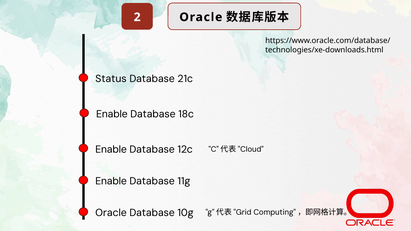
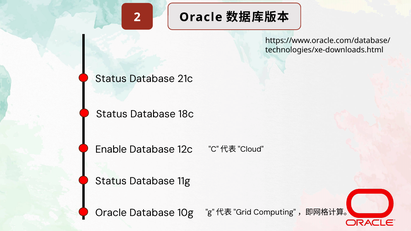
Enable: Enable -> Status (112, 114)
Enable: Enable -> Status (111, 181)
